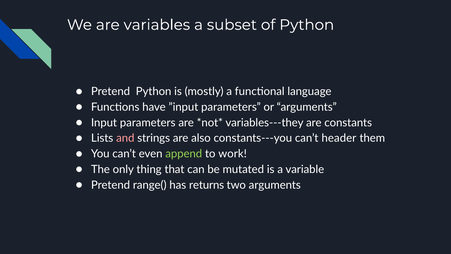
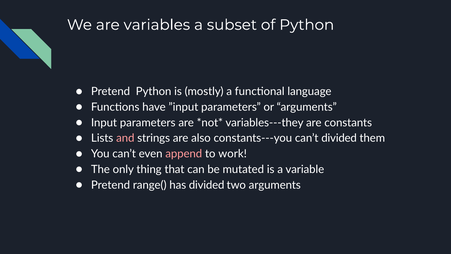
can’t header: header -> divided (339, 138)
append colour: light green -> pink (184, 154)
has returns: returns -> divided (207, 185)
